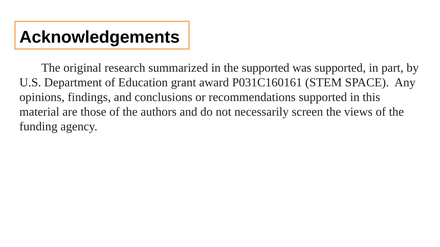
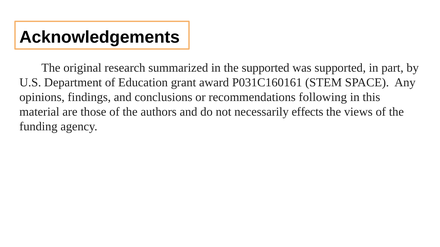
recommendations supported: supported -> following (323, 97)
screen: screen -> effects (307, 112)
